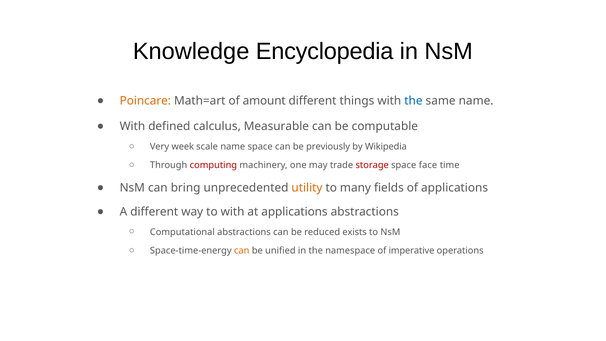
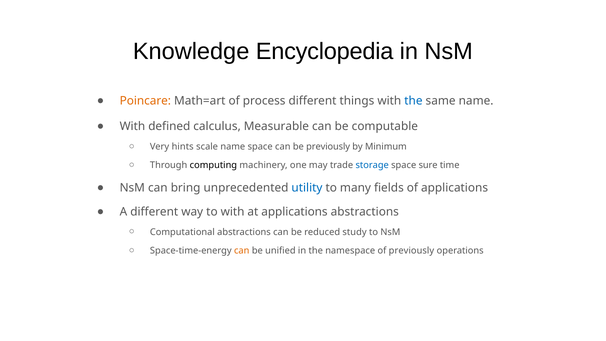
amount: amount -> process (264, 101)
week: week -> hints (183, 147)
Wikipedia: Wikipedia -> Minimum (386, 147)
computing colour: red -> black (213, 165)
storage colour: red -> blue (372, 165)
face: face -> sure (428, 165)
utility colour: orange -> blue (307, 188)
exists: exists -> study (355, 232)
of imperative: imperative -> previously (411, 251)
